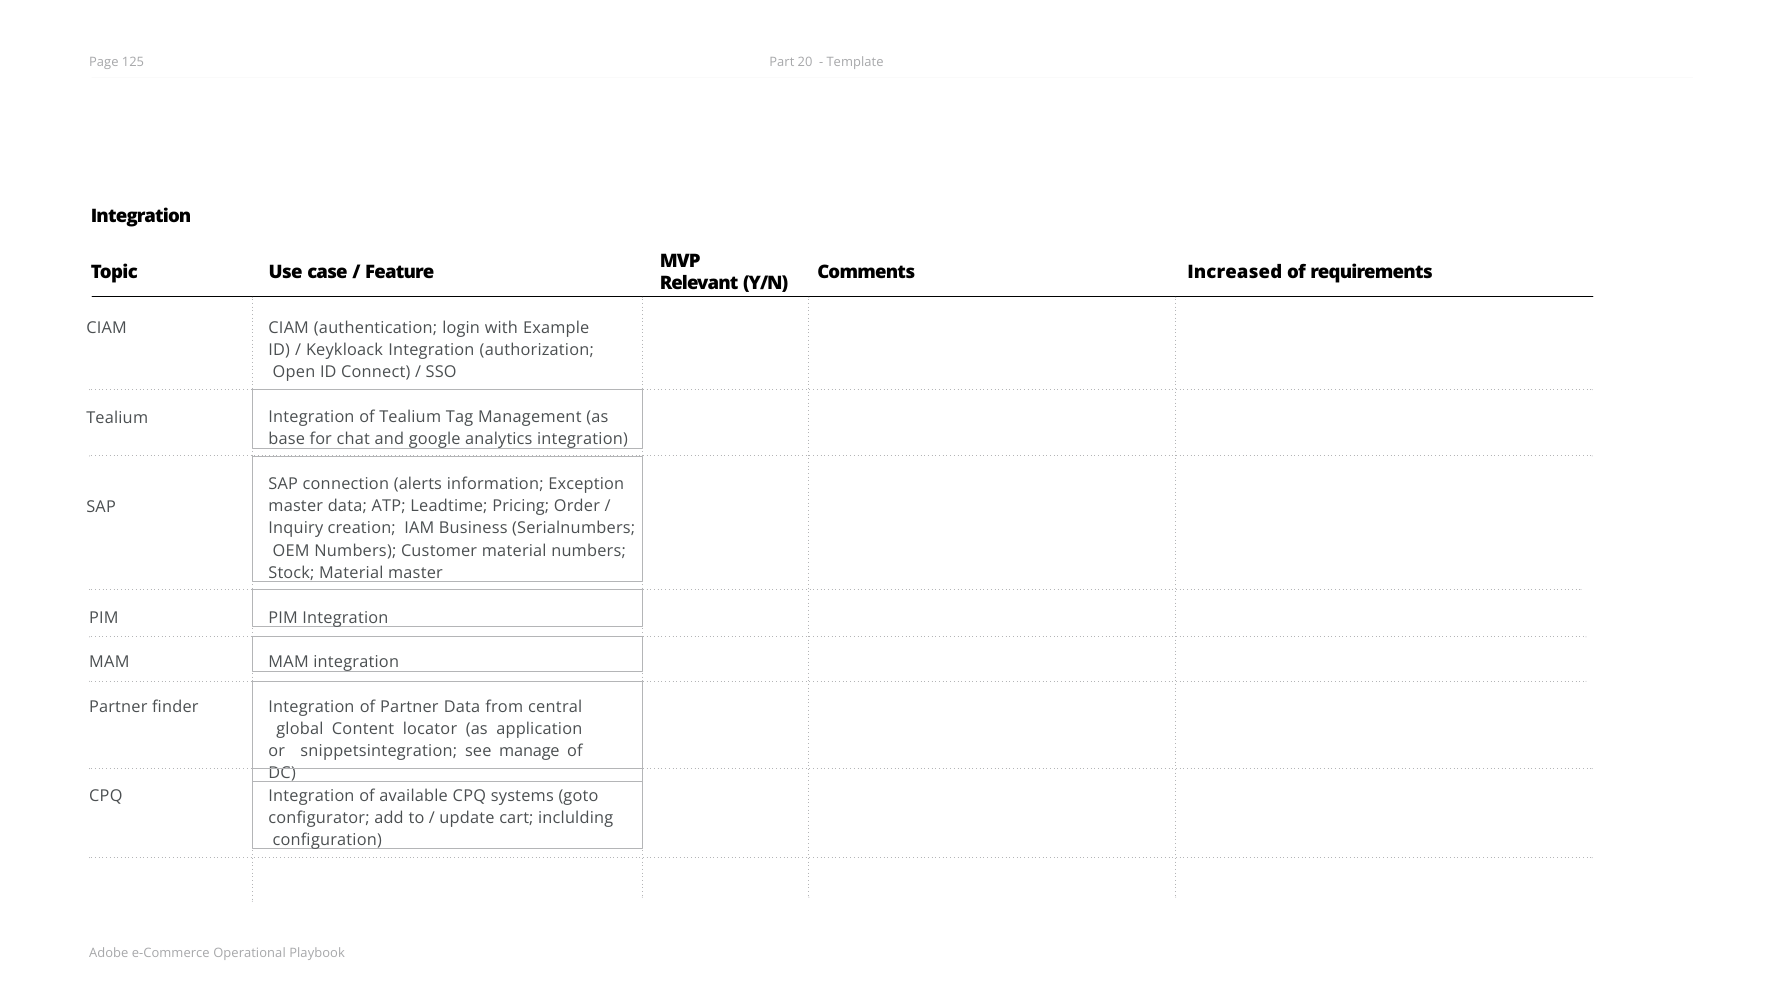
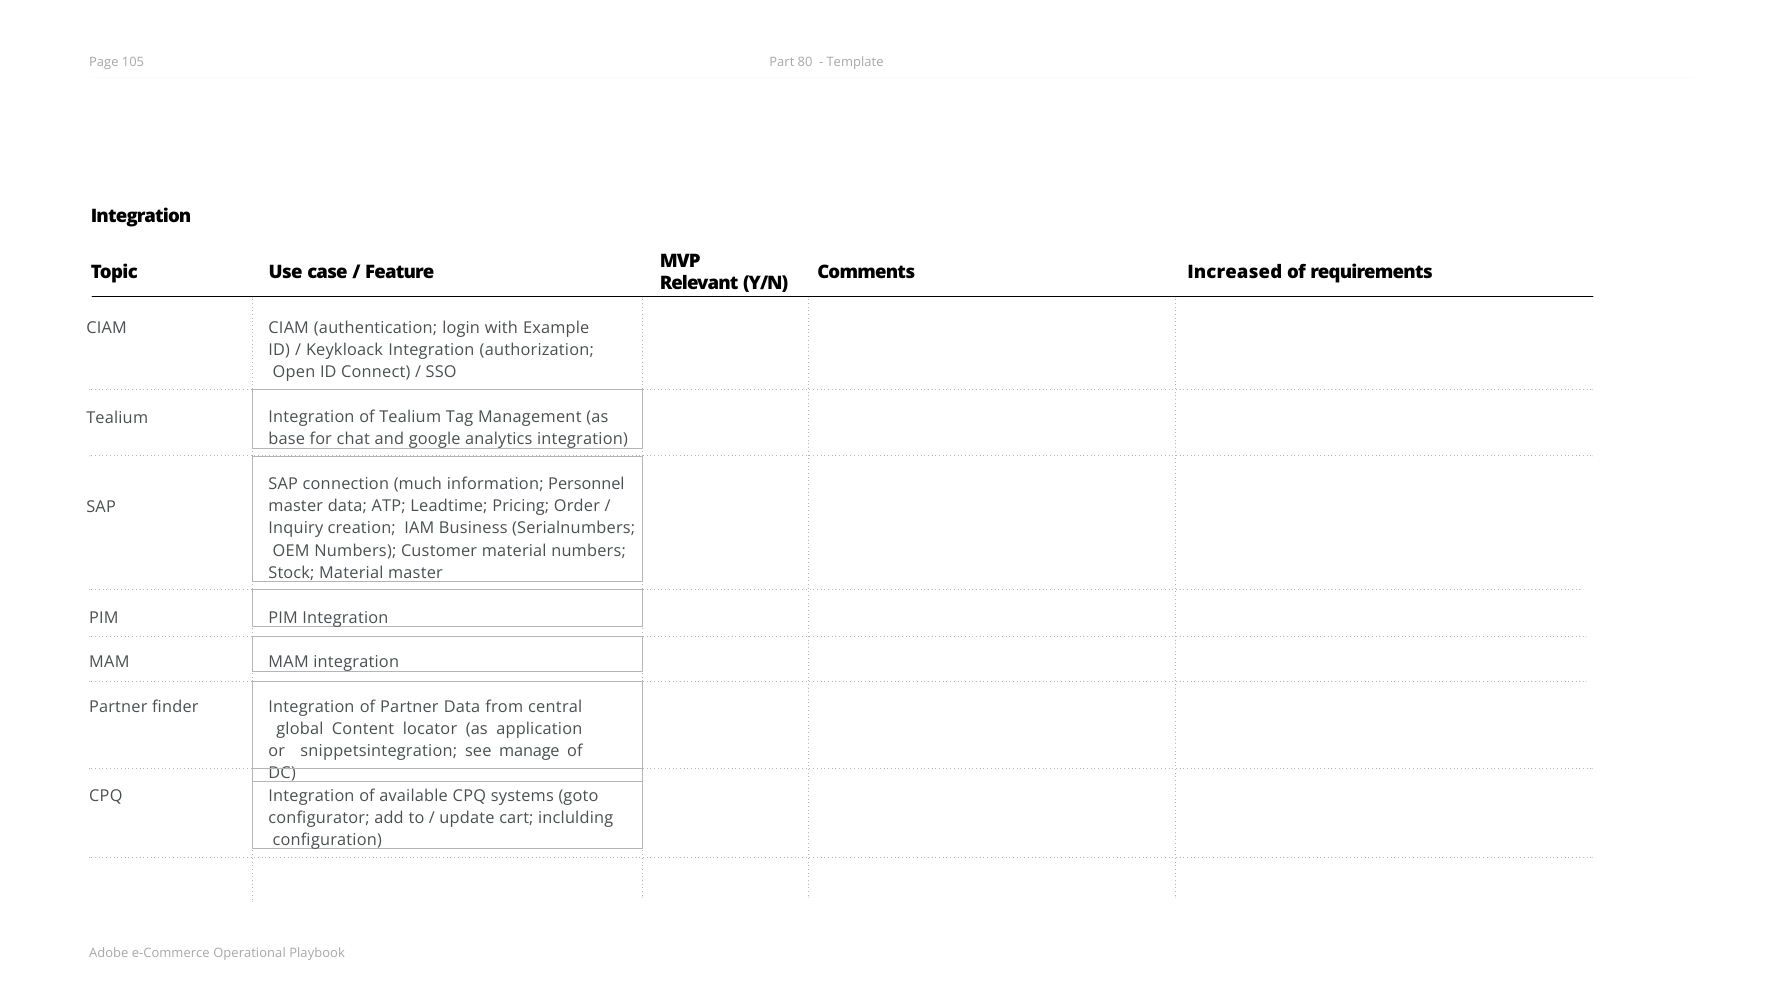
125: 125 -> 105 (133, 63)
20: 20 -> 80 (805, 63)
alerts: alerts -> much (418, 485)
Exception: Exception -> Personnel (586, 485)
